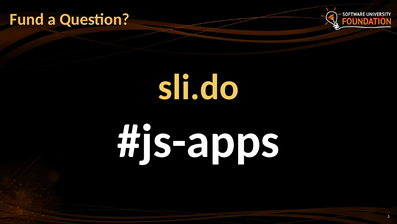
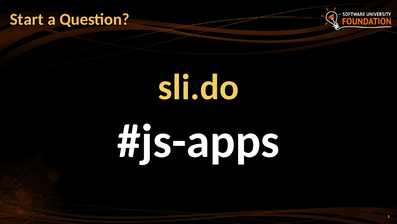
Fund: Fund -> Start (27, 19)
